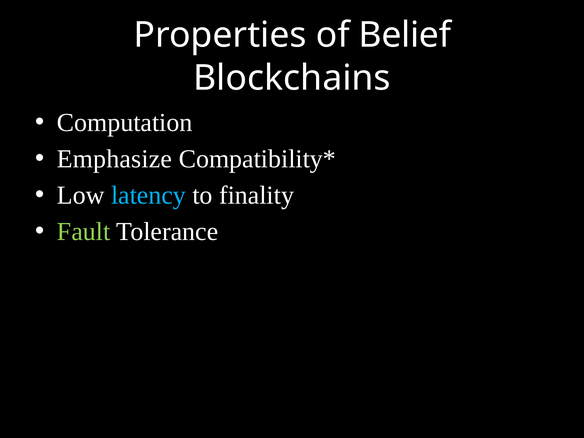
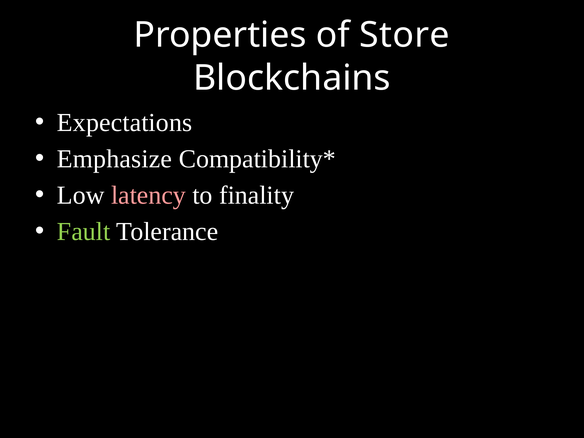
Belief: Belief -> Store (404, 35)
Computation: Computation -> Expectations (125, 123)
latency colour: light blue -> pink (148, 195)
